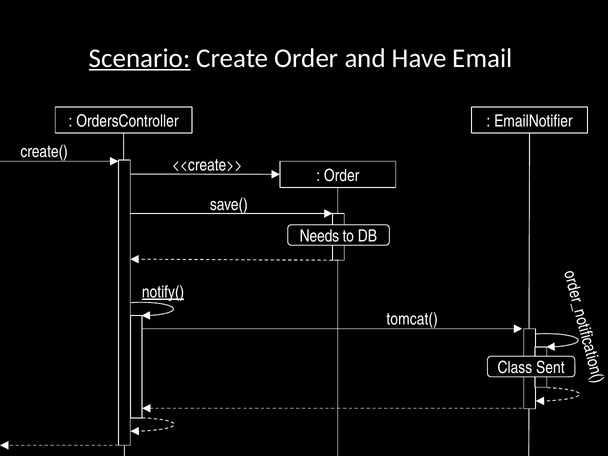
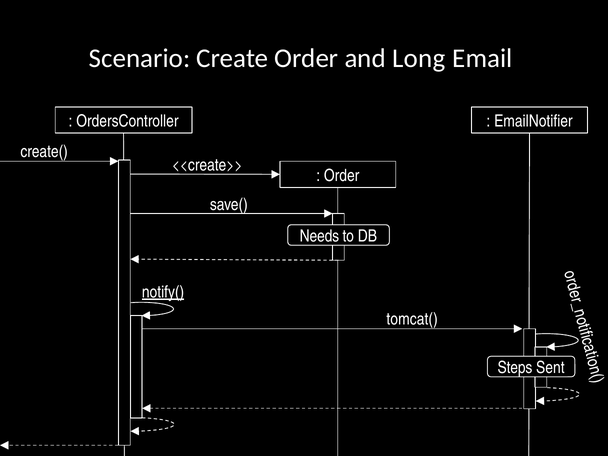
Scenario underline: present -> none (140, 58)
Have: Have -> Long (419, 58)
Class: Class -> Steps (515, 368)
